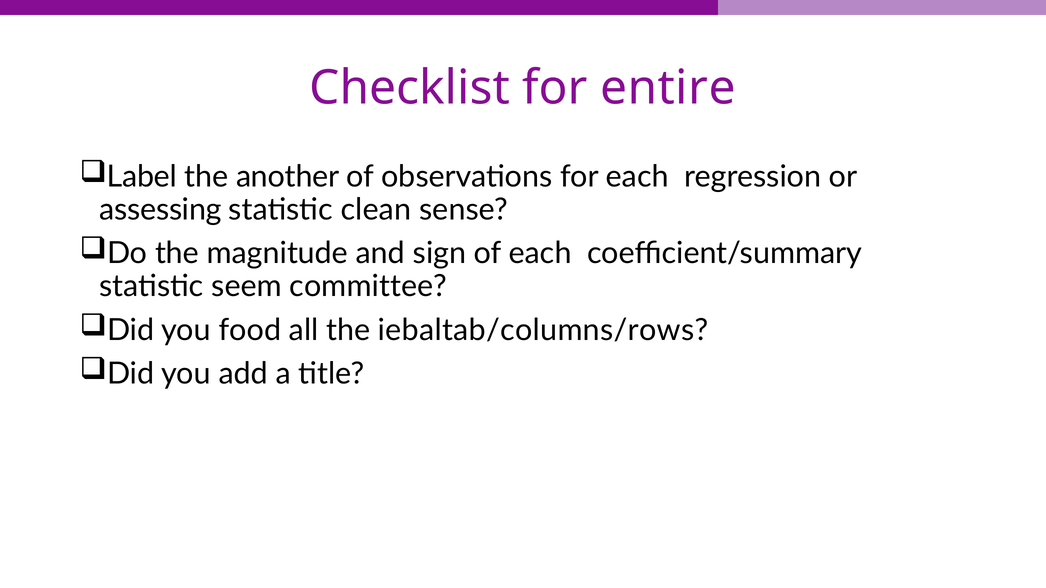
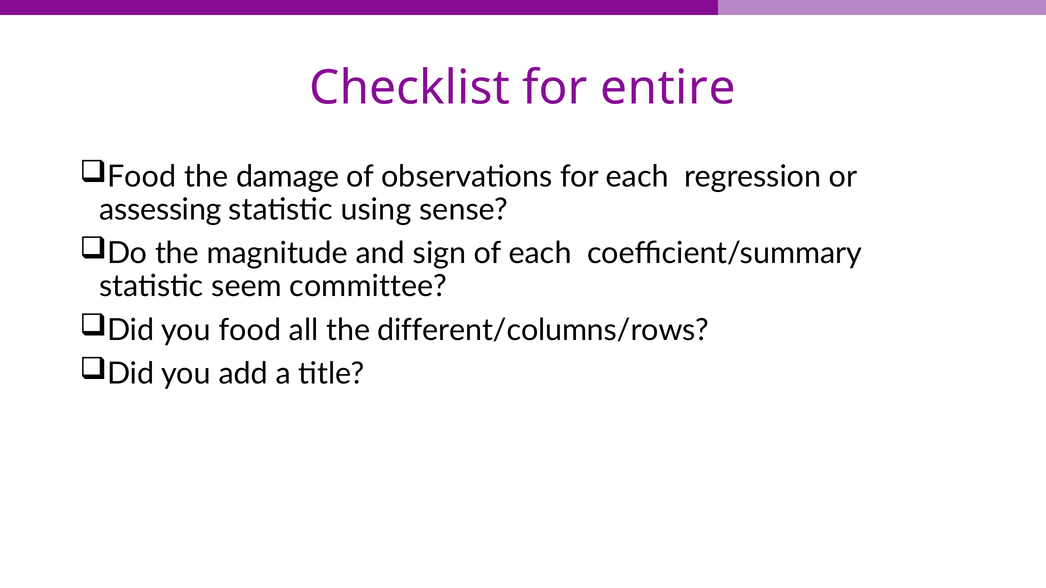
Label: Label -> Food (142, 177)
another: another -> damage (288, 177)
clean: clean -> using (376, 210)
iebaltab/columns/rows: iebaltab/columns/rows -> different/columns/rows (543, 330)
